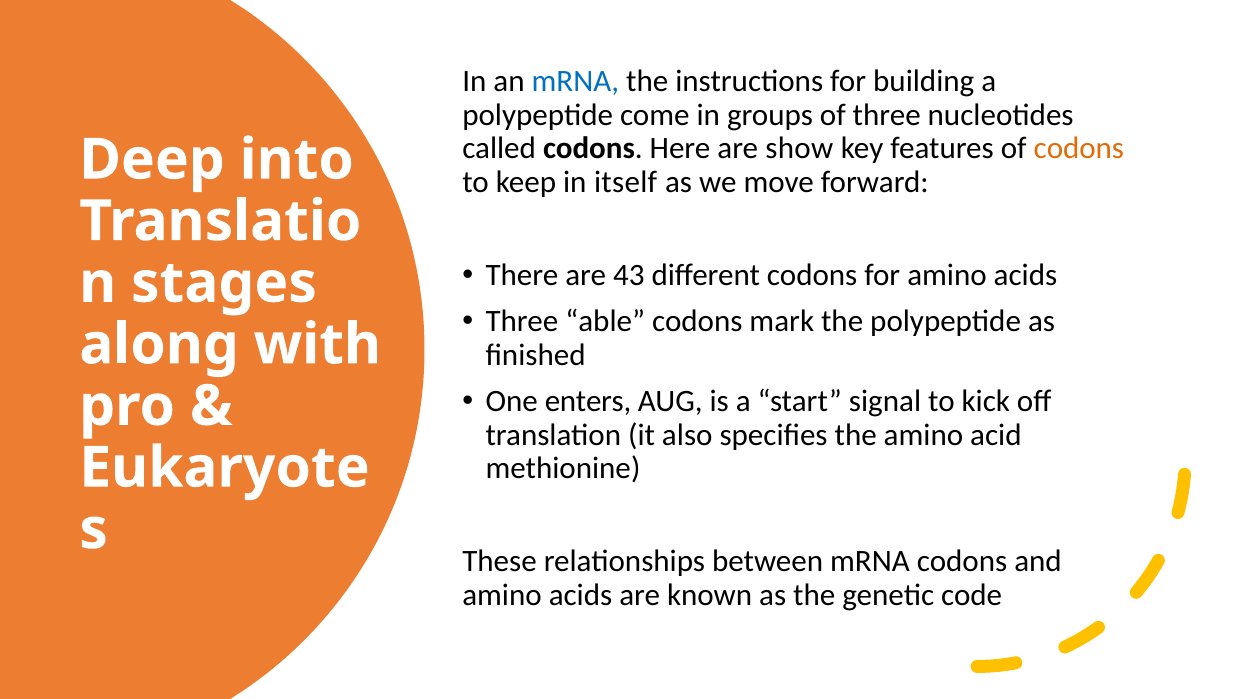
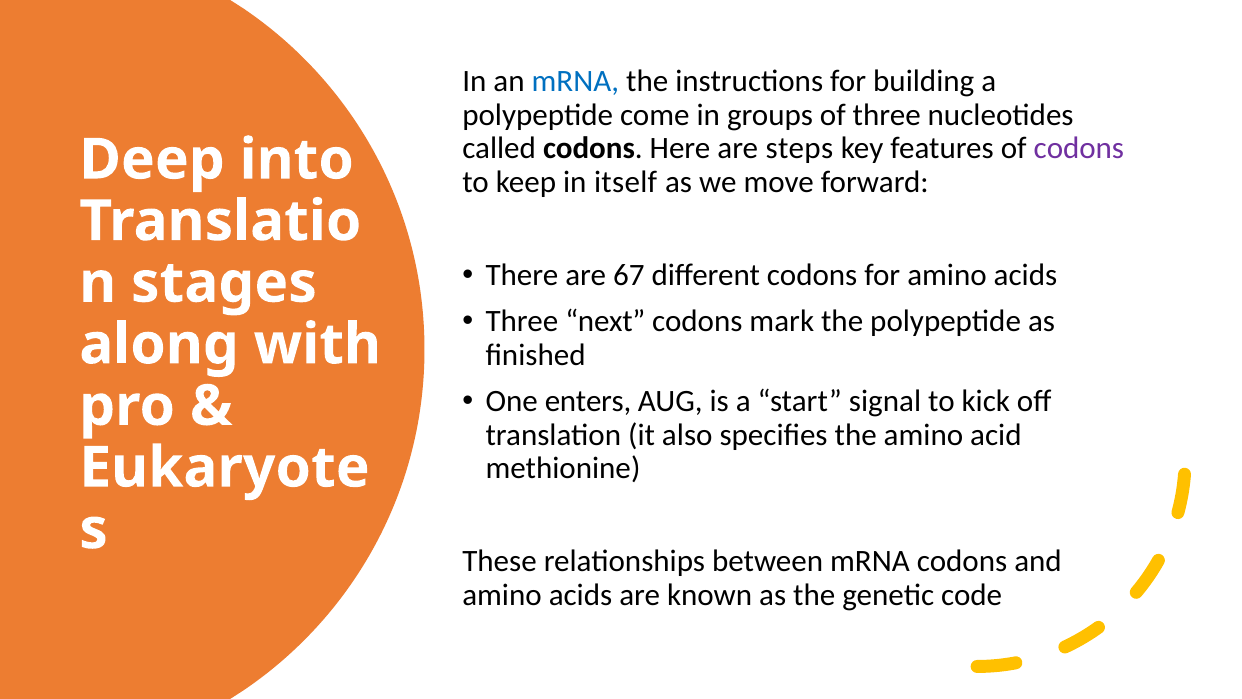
show: show -> steps (799, 149)
codons colour: orange -> purple (1079, 149)
43: 43 -> 67 (629, 275)
able: able -> next (605, 321)
